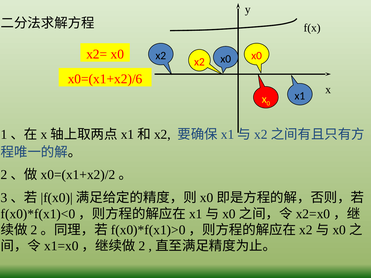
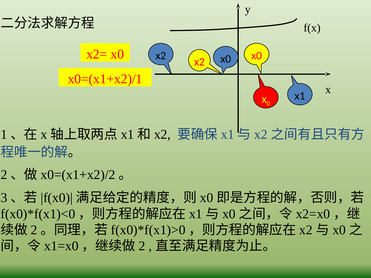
x0=(x1+x2)/6: x0=(x1+x2)/6 -> x0=(x1+x2)/1 (105, 79)
